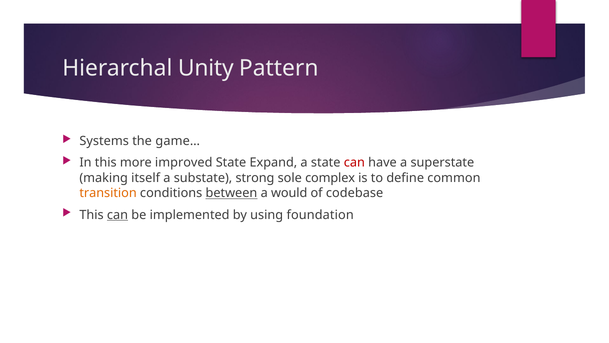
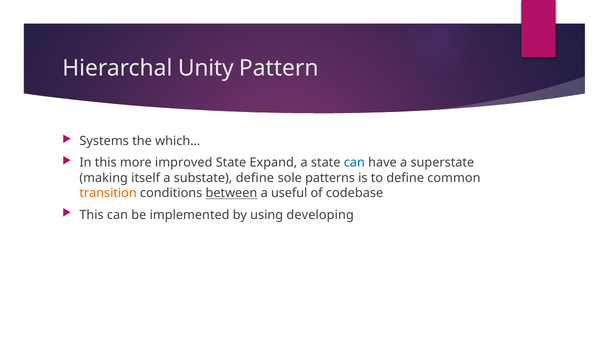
game…: game… -> which… (178, 141)
can colour: red -> blue (354, 162)
substate strong: strong -> define (255, 178)
complex: complex -> patterns (330, 178)
would: would -> useful (289, 193)
can underline: present -> none (117, 215)
foundation: foundation -> developing (320, 215)
